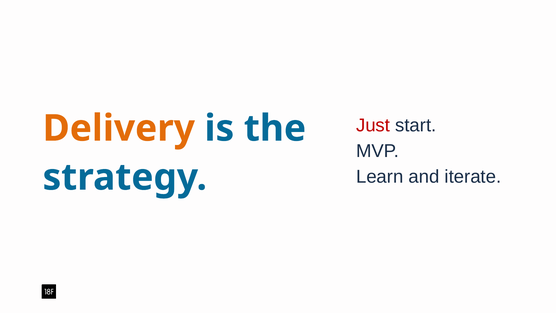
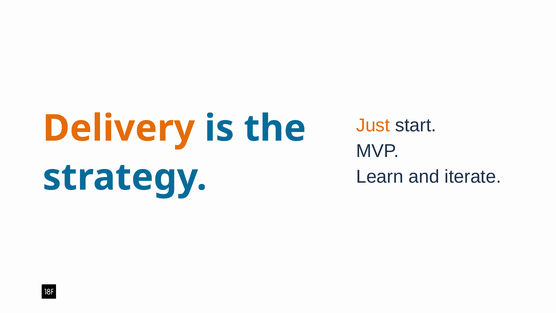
Just colour: red -> orange (373, 125)
